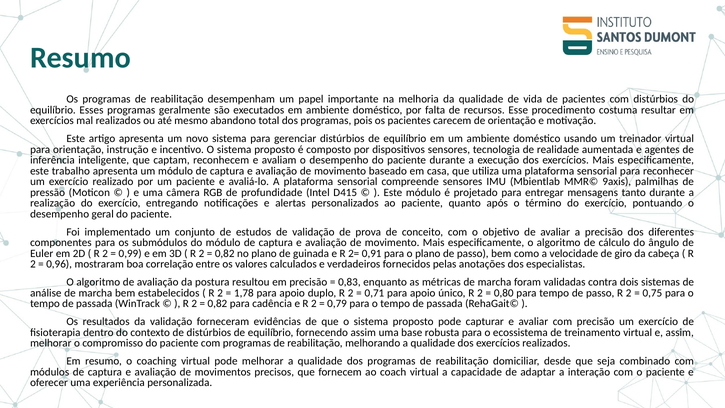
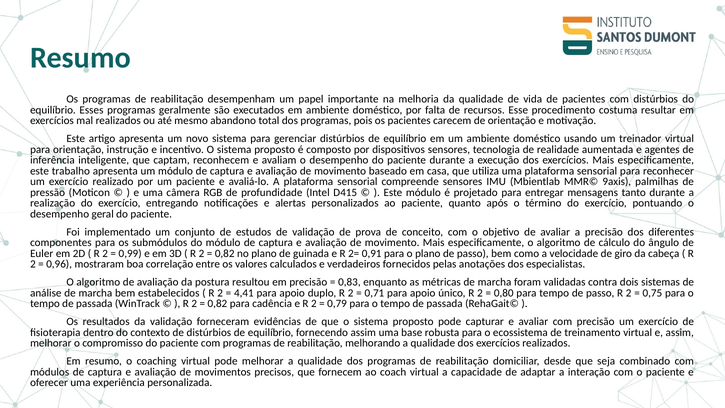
1,78: 1,78 -> 4,41 (244, 293)
